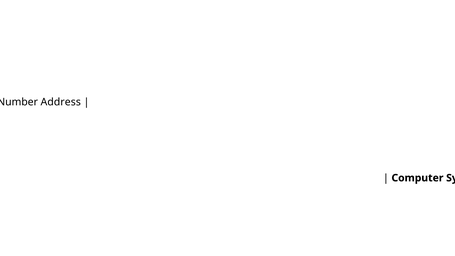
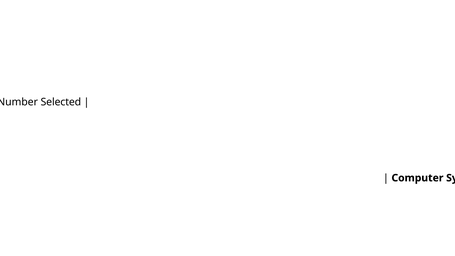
Address: Address -> Selected (61, 102)
